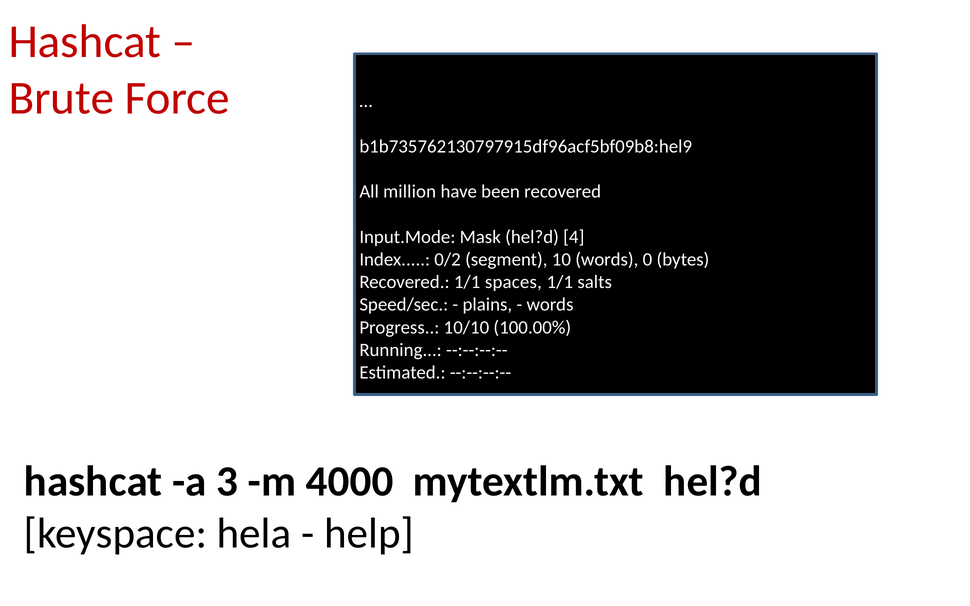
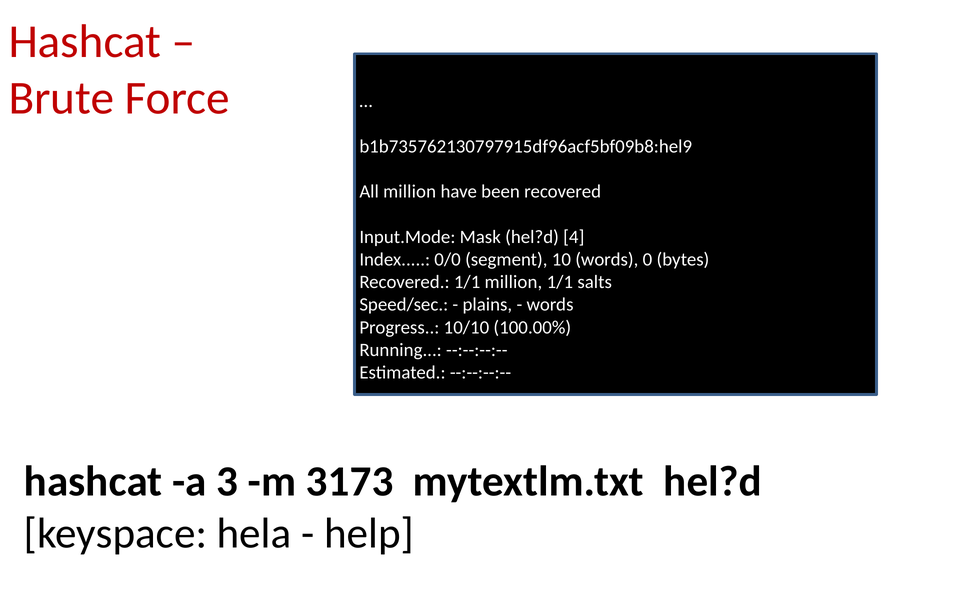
0/2: 0/2 -> 0/0 (448, 260)
1/1 spaces: spaces -> million (513, 282)
4000: 4000 -> 3173 (350, 482)
